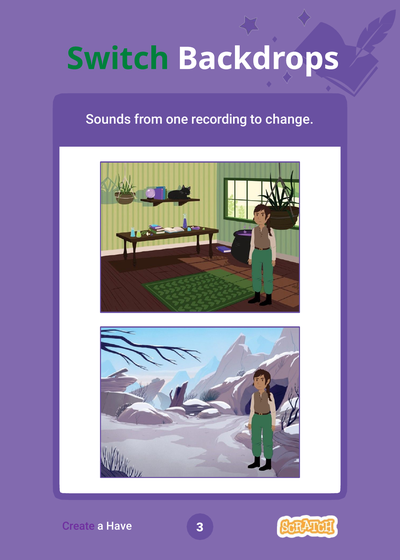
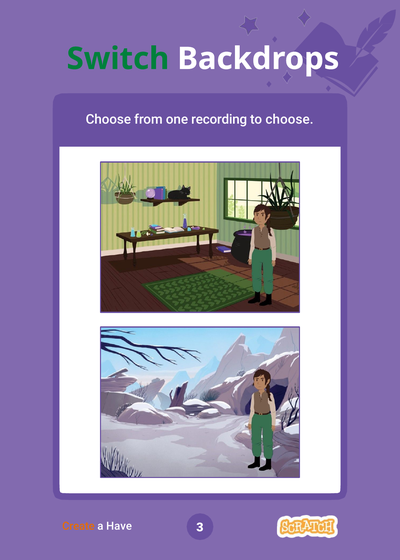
Sounds: Sounds -> Choose (108, 119)
to change: change -> choose (289, 119)
Create colour: purple -> orange (78, 526)
